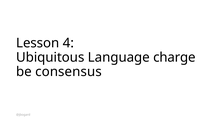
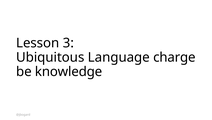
4: 4 -> 3 (68, 43)
consensus: consensus -> knowledge (69, 71)
